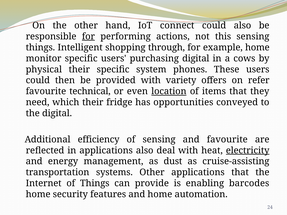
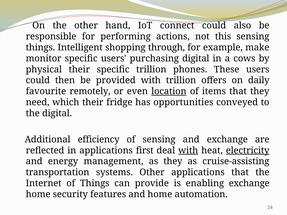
for underline: present -> none (88, 36)
example home: home -> make (257, 47)
specific system: system -> trillion (151, 69)
with variety: variety -> trillion (181, 80)
refer: refer -> daily (259, 80)
technical: technical -> remotely (90, 91)
and favourite: favourite -> exchange (227, 140)
applications also: also -> first (145, 151)
with underline: none -> present (188, 151)
as dust: dust -> they (173, 162)
enabling barcodes: barcodes -> exchange (249, 184)
